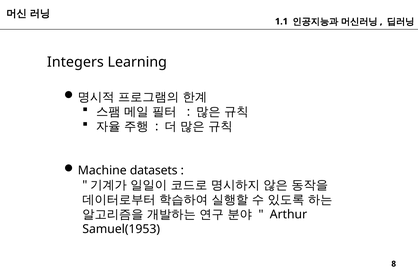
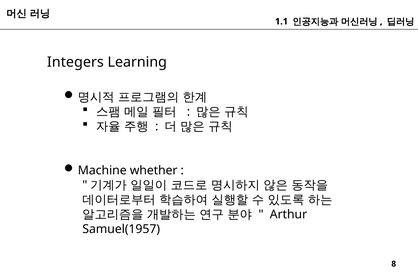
datasets: datasets -> whether (154, 170)
Samuel(1953: Samuel(1953 -> Samuel(1957 (121, 229)
